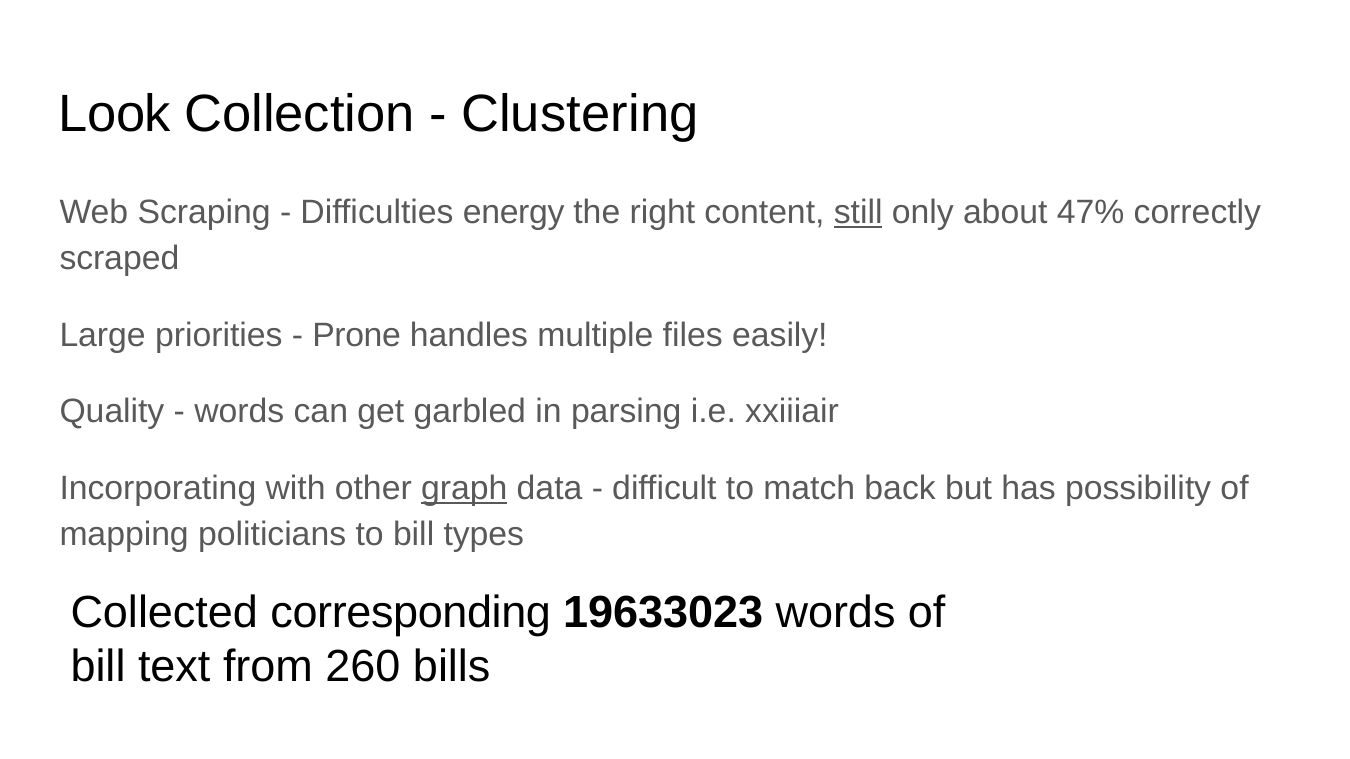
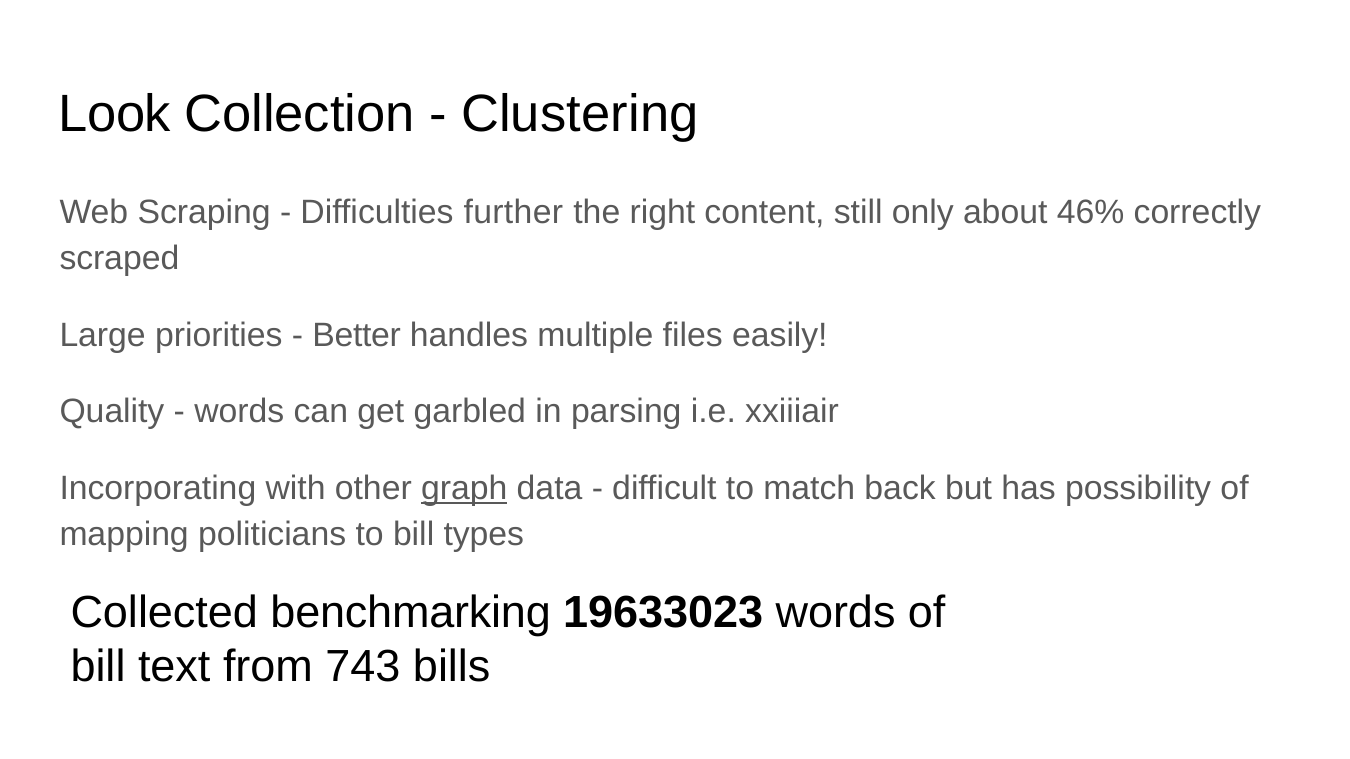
energy: energy -> further (513, 212)
still underline: present -> none (858, 212)
47%: 47% -> 46% (1091, 212)
Prone: Prone -> Better (357, 335)
corresponding: corresponding -> benchmarking (411, 613)
260: 260 -> 743 (363, 667)
